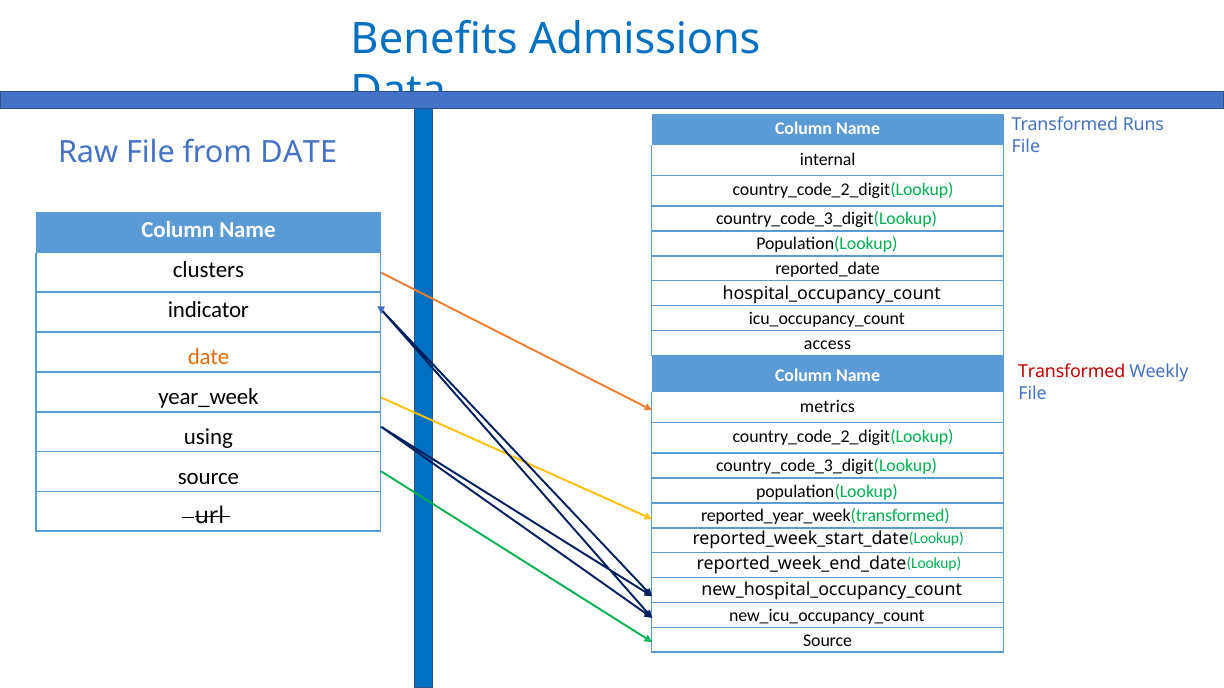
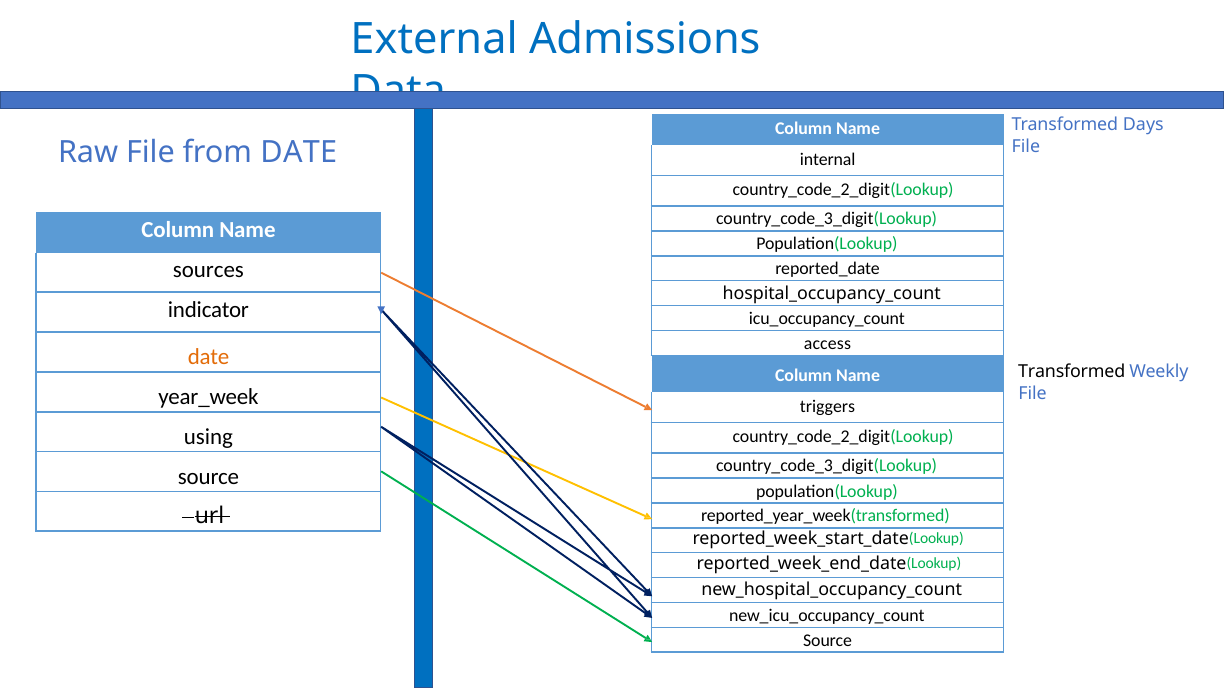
Benefits: Benefits -> External (434, 39)
Runs: Runs -> Days (1143, 125)
clusters: clusters -> sources (208, 270)
Transformed colour: red -> black (1072, 372)
metrics: metrics -> triggers (828, 406)
